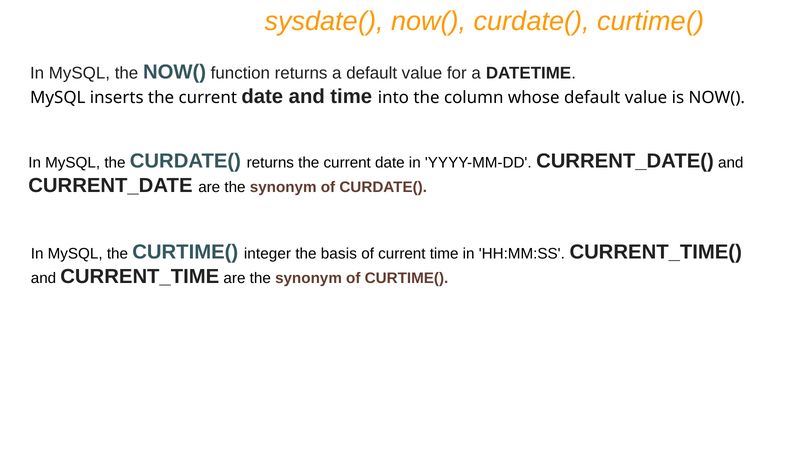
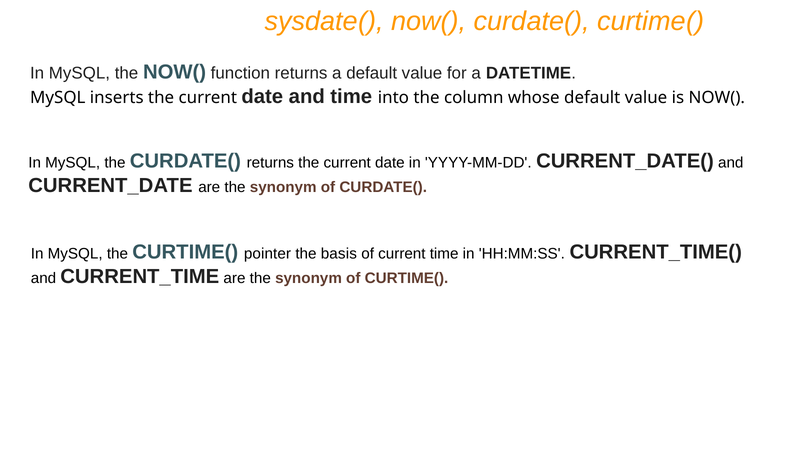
integer: integer -> pointer (267, 254)
